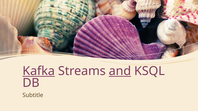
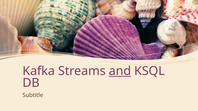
Kafka underline: present -> none (39, 71)
